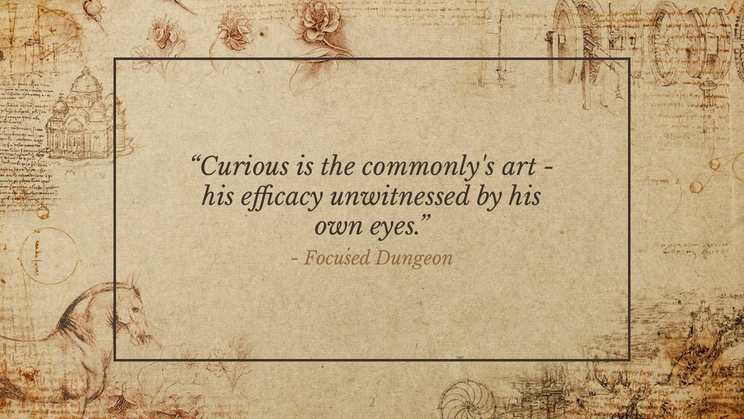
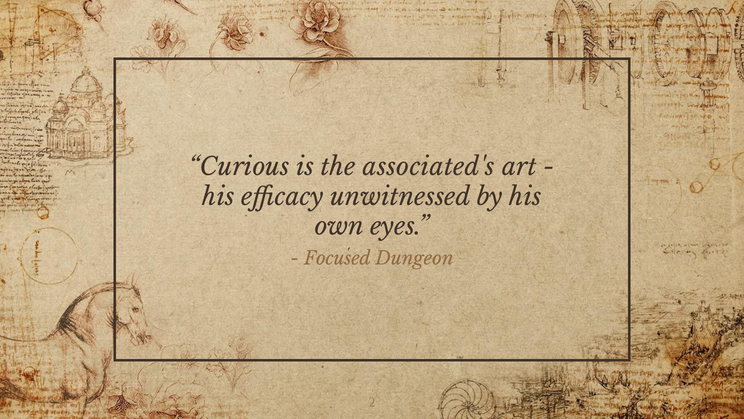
commonly's: commonly's -> associated's (429, 167)
